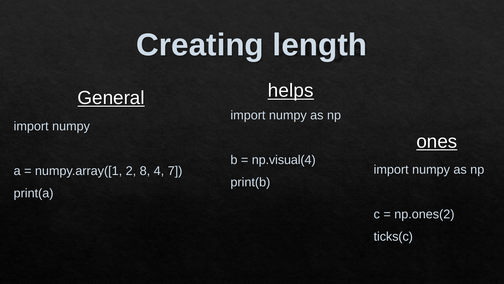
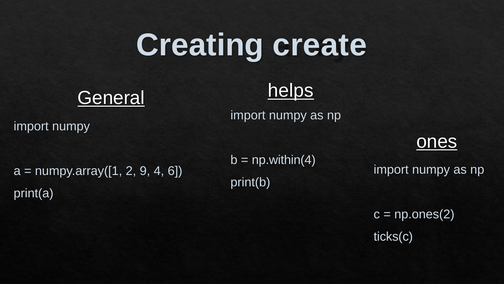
length: length -> create (320, 45)
np.visual(4: np.visual(4 -> np.within(4 (284, 160)
8: 8 -> 9 (145, 171)
7: 7 -> 6 (175, 171)
